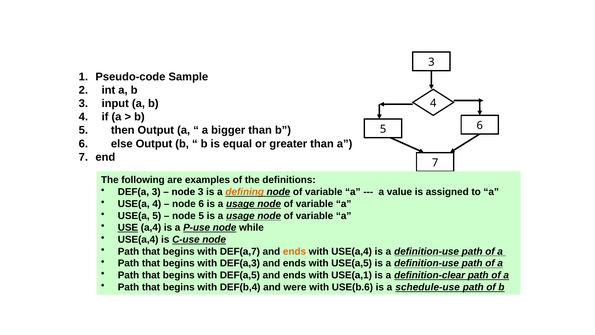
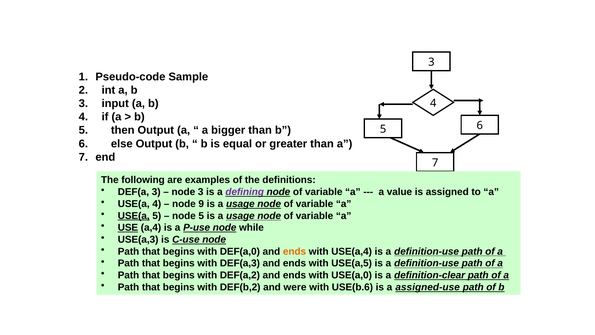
defining colour: orange -> purple (245, 192)
node 6: 6 -> 9 (201, 204)
USE(a underline: none -> present (134, 216)
USE(a,4: USE(a,4 -> USE(a,3 (138, 239)
DEF(a,7: DEF(a,7 -> DEF(a,0 (240, 251)
DEF(a,5: DEF(a,5 -> DEF(a,2 (240, 275)
USE(a,1: USE(a,1 -> USE(a,0 (352, 275)
DEF(b,4: DEF(b,4 -> DEF(b,2 (240, 287)
schedule-use: schedule-use -> assigned-use (428, 287)
